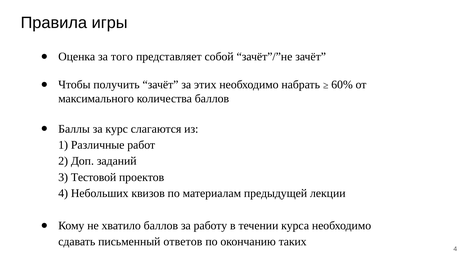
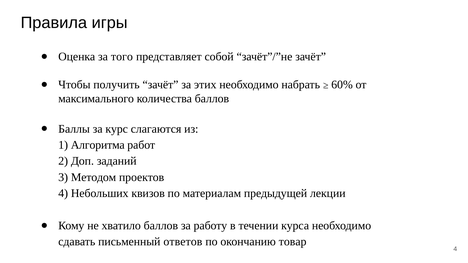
Различные: Различные -> Алгоритма (98, 145)
Тестовой: Тестовой -> Методом (94, 177)
таких: таких -> товар (293, 242)
